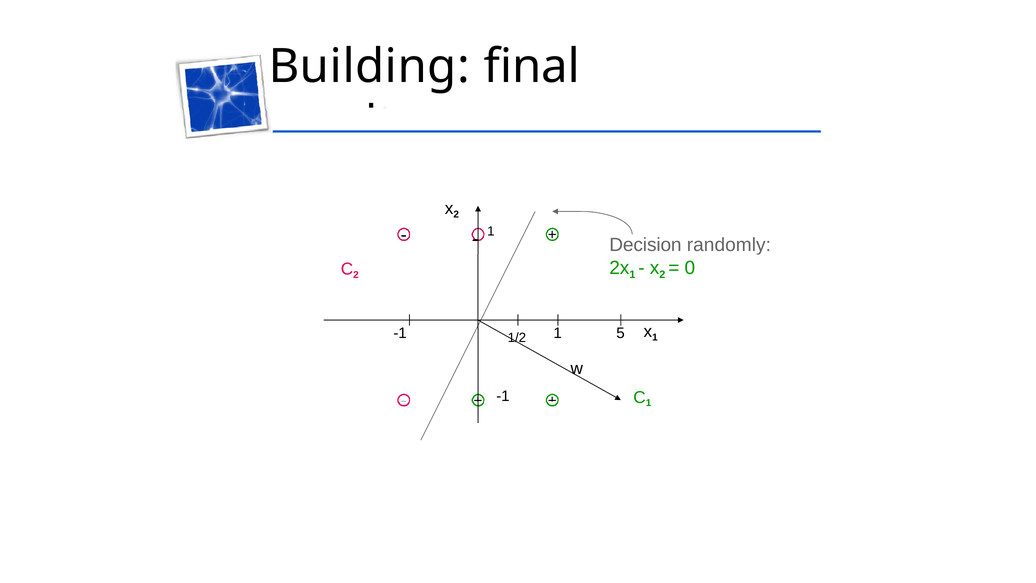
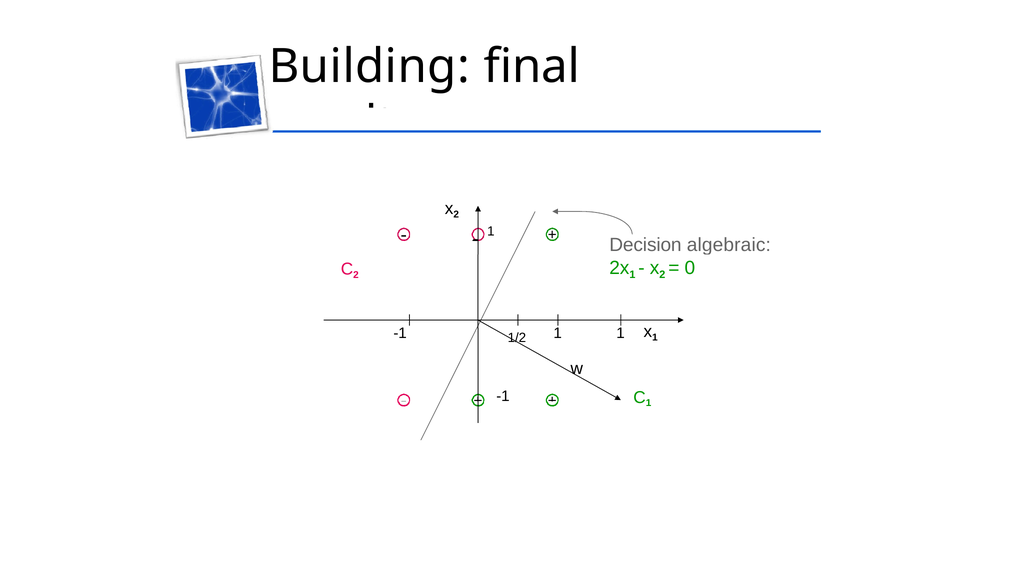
randomly: randomly -> algebraic (729, 245)
5: 5 -> 1 (620, 333)
